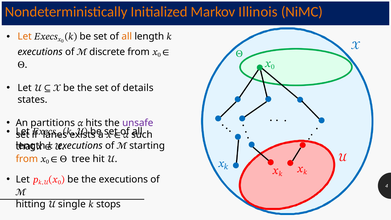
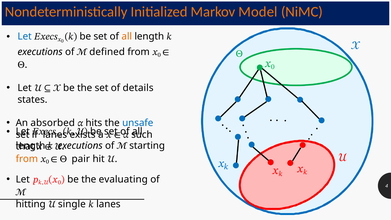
Illinois: Illinois -> Model (258, 12)
Let colour: orange -> blue (25, 36)
discrete: discrete -> defined (107, 52)
partitions: partitions -> absorbed (53, 123)
unsafe colour: purple -> blue (138, 123)
tree: tree -> pair (81, 159)
the executions: executions -> evaluating (123, 179)
stops: stops -> lanes (108, 204)
